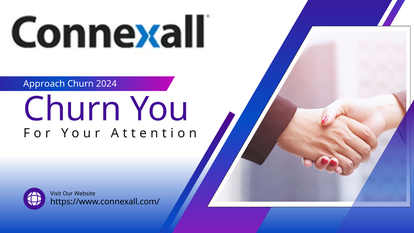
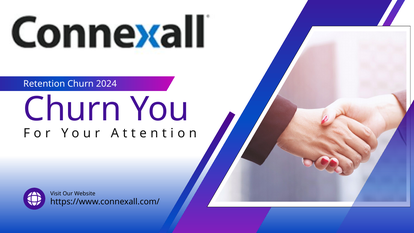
Approach: Approach -> Retention (44, 84)
